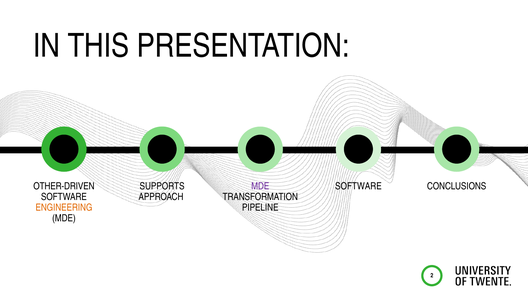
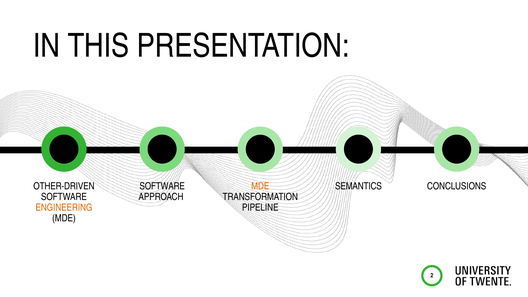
SUPPORTS: SUPPORTS -> SOFTWARE (162, 186)
MDE colour: purple -> orange (260, 186)
SOFTWARE: SOFTWARE -> SEMANTICS (358, 186)
